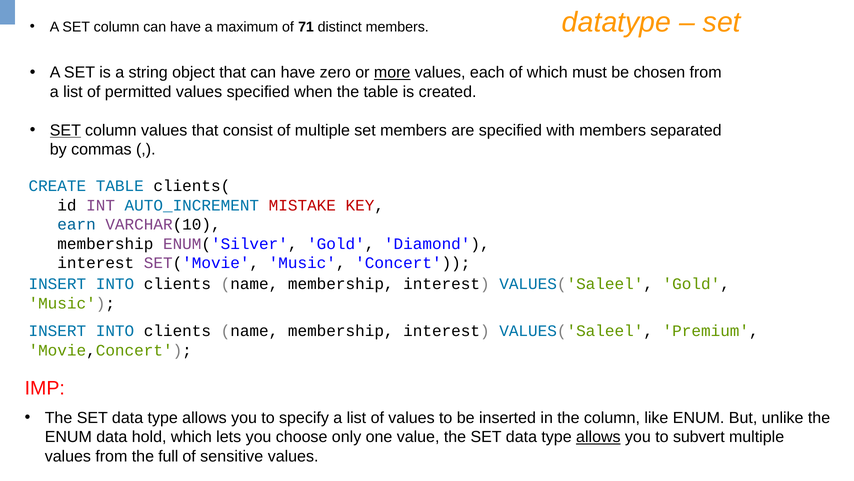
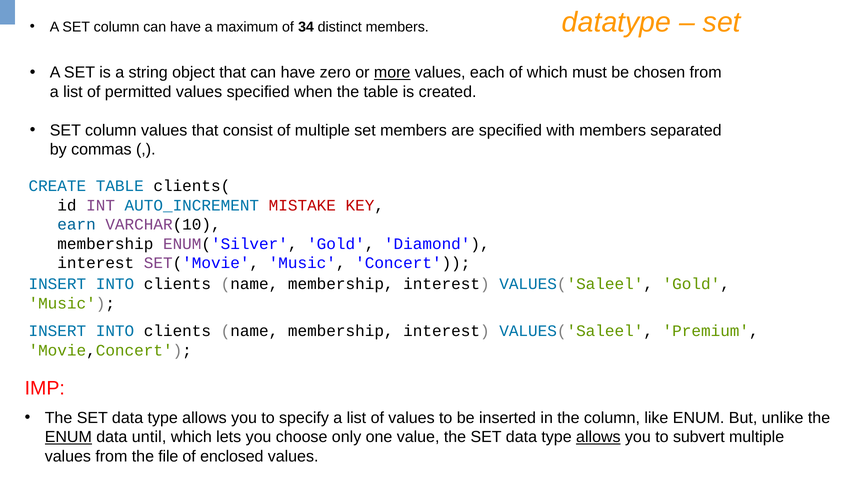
71: 71 -> 34 (306, 27)
SET underline: present -> none (65, 130)
ENUM underline: none -> present (68, 436)
hold: hold -> until (149, 436)
full: full -> file (168, 456)
sensitive: sensitive -> enclosed (232, 456)
